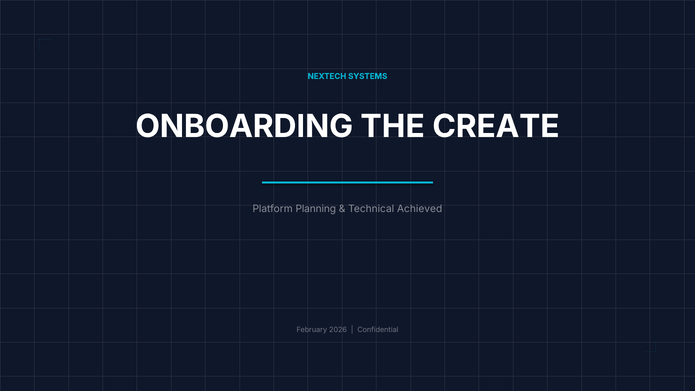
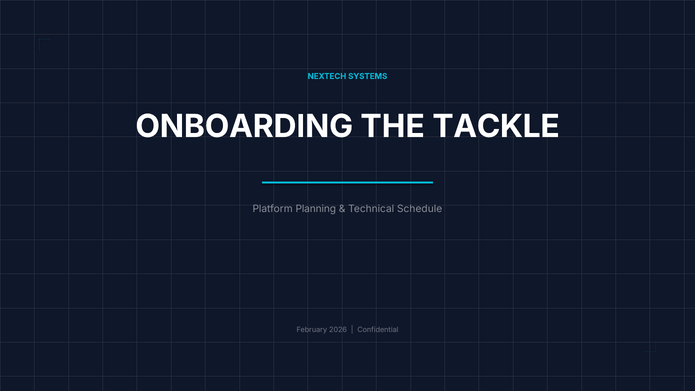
CREATE: CREATE -> TACKLE (496, 126)
Achieved: Achieved -> Schedule (420, 209)
